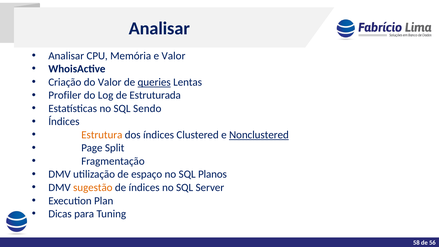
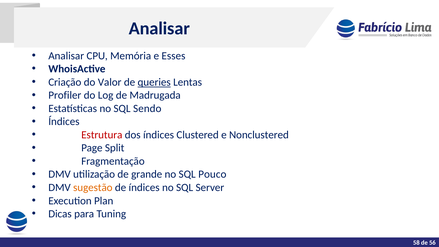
e Valor: Valor -> Esses (173, 56)
Estruturada: Estruturada -> Madrugada (155, 95)
Estrutura colour: orange -> red (102, 135)
Nonclustered underline: present -> none (259, 135)
espaço: espaço -> grande (147, 174)
Planos: Planos -> Pouco (212, 174)
